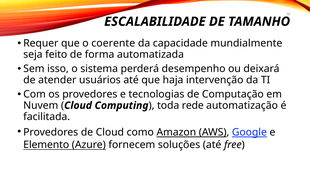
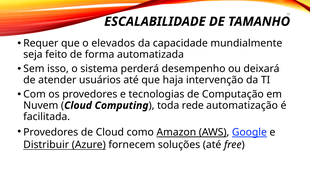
coerente: coerente -> elevados (113, 43)
Elemento: Elemento -> Distribuir (46, 145)
